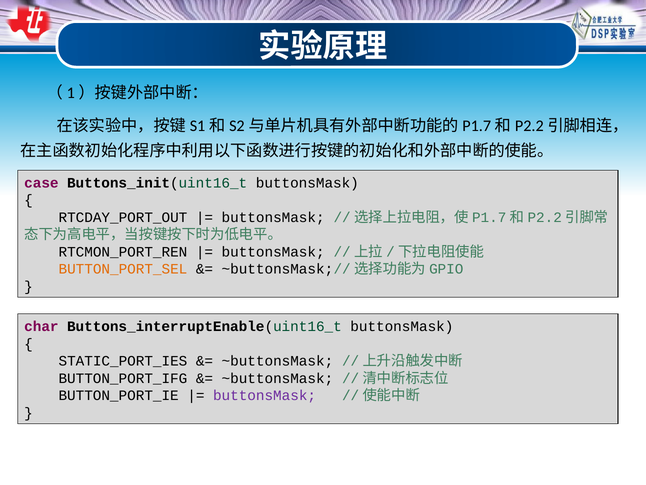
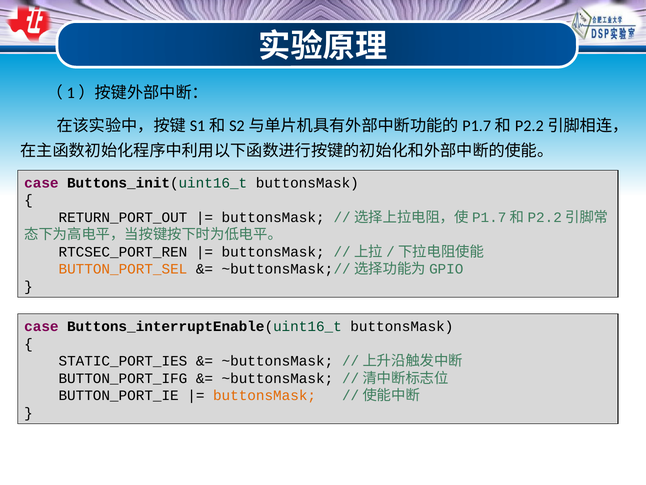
RTCDAY_PORT_OUT: RTCDAY_PORT_OUT -> RETURN_PORT_OUT (123, 217)
RTCMON_PORT_REN: RTCMON_PORT_REN -> RTCSEC_PORT_REN (123, 252)
char: char -> case (41, 326)
buttonsMask colour: purple -> orange (265, 395)
